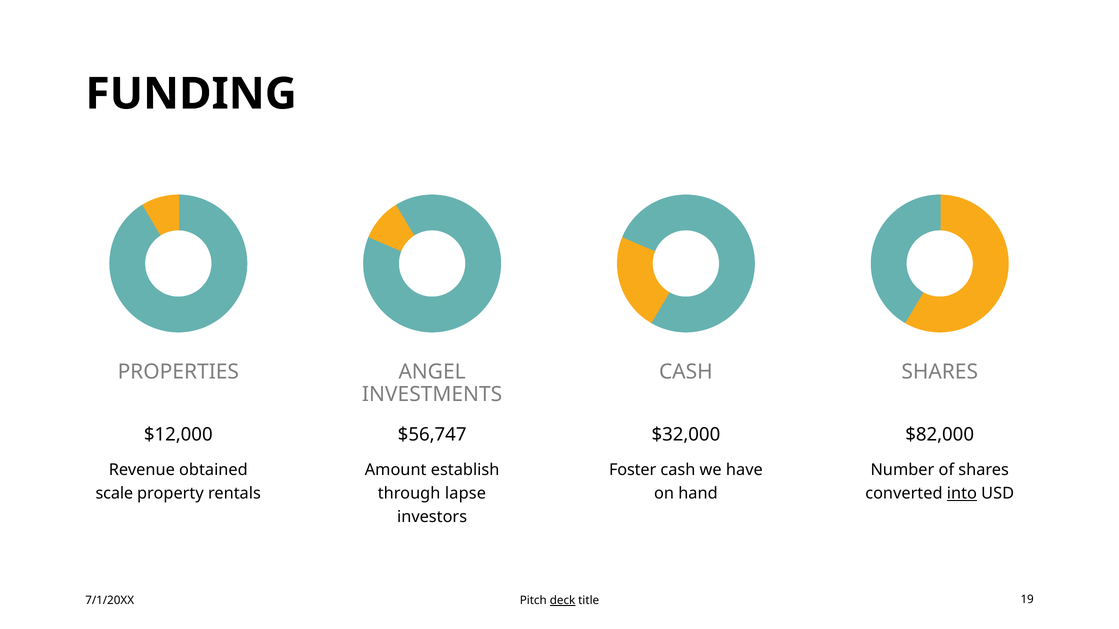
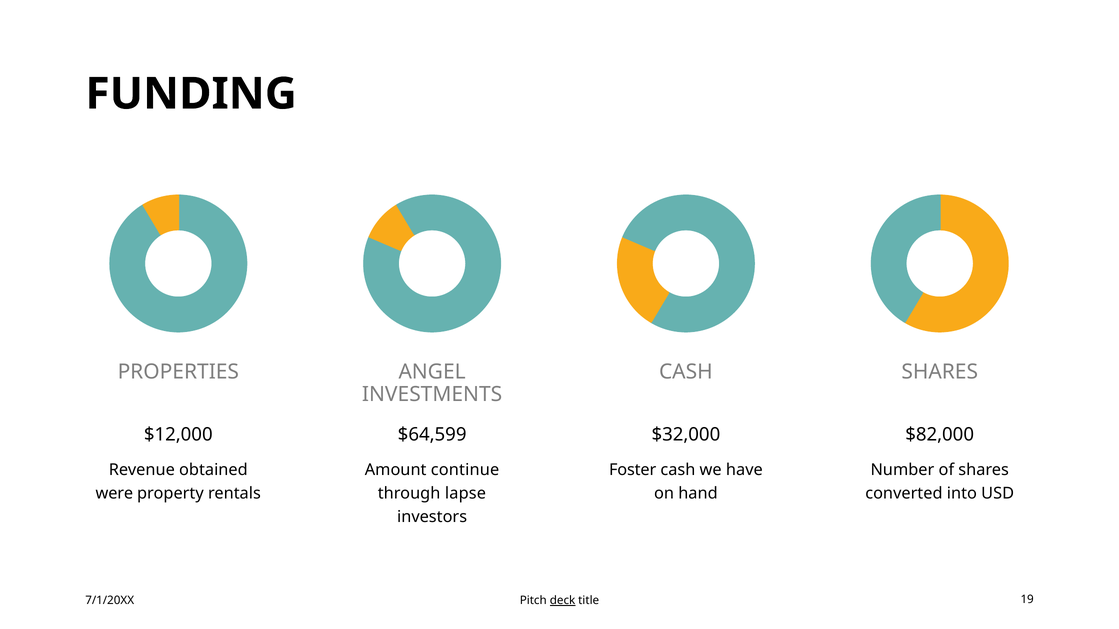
$56,747: $56,747 -> $64,599 (432, 435)
establish: establish -> continue (465, 470)
scale: scale -> were (114, 494)
into underline: present -> none (962, 494)
